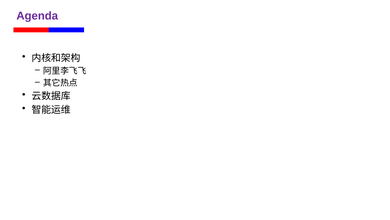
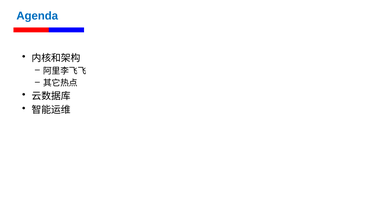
Agenda colour: purple -> blue (37, 16)
